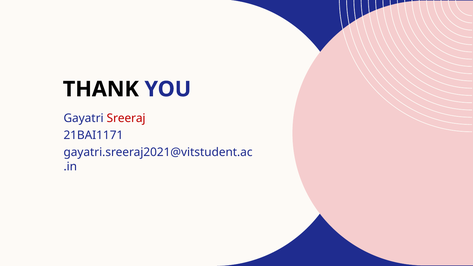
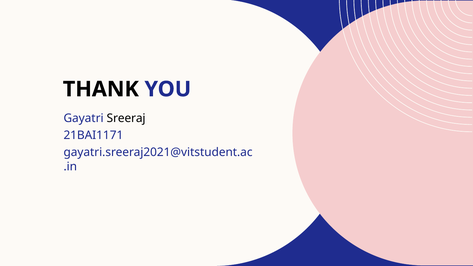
Sreeraj colour: red -> black (126, 118)
